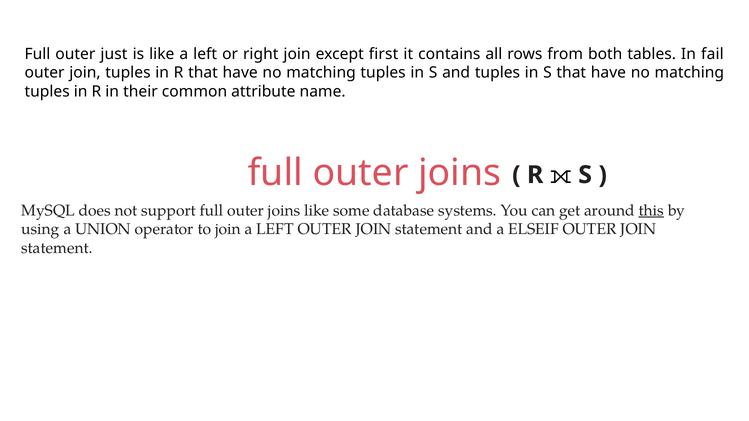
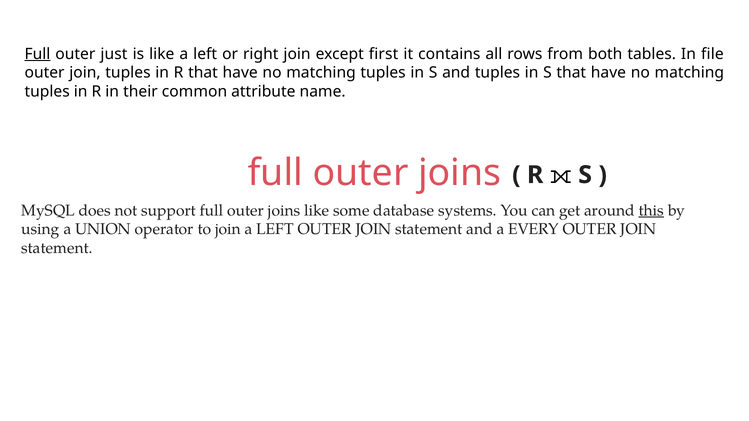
Full underline: none -> present (37, 54)
fail: fail -> file (712, 54)
ELSEIF: ELSEIF -> EVERY (534, 229)
